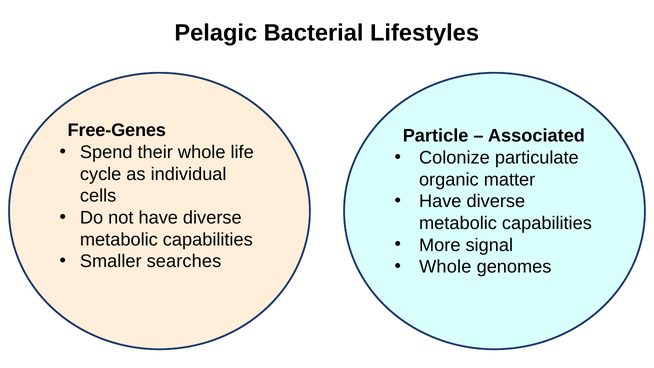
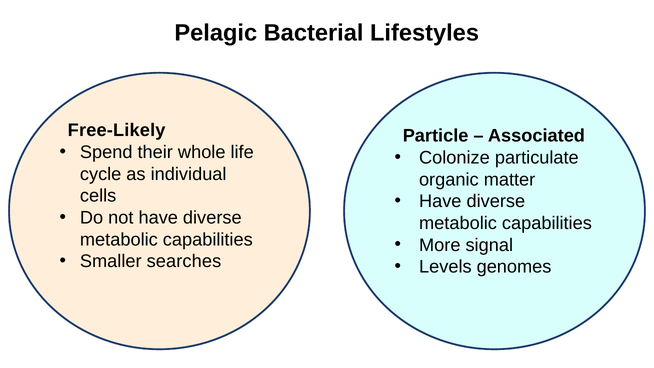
Free-Genes: Free-Genes -> Free-Likely (117, 130)
Whole: Whole -> Levels (445, 267)
